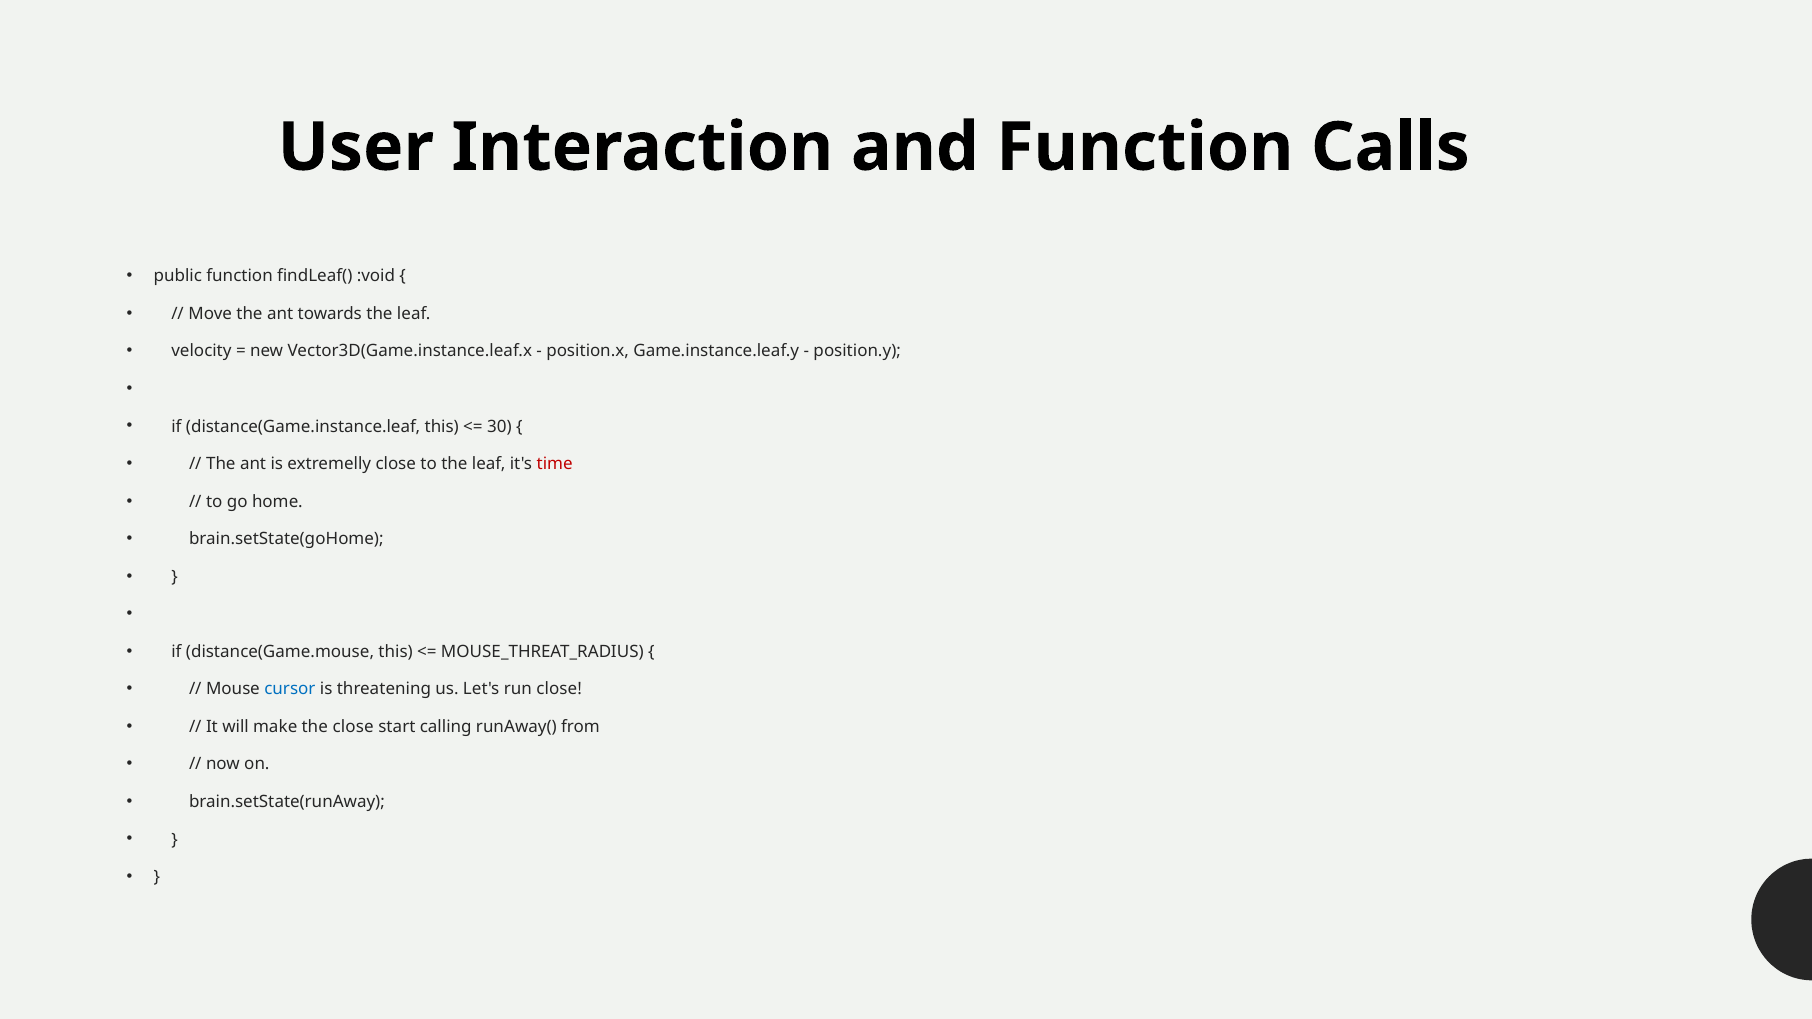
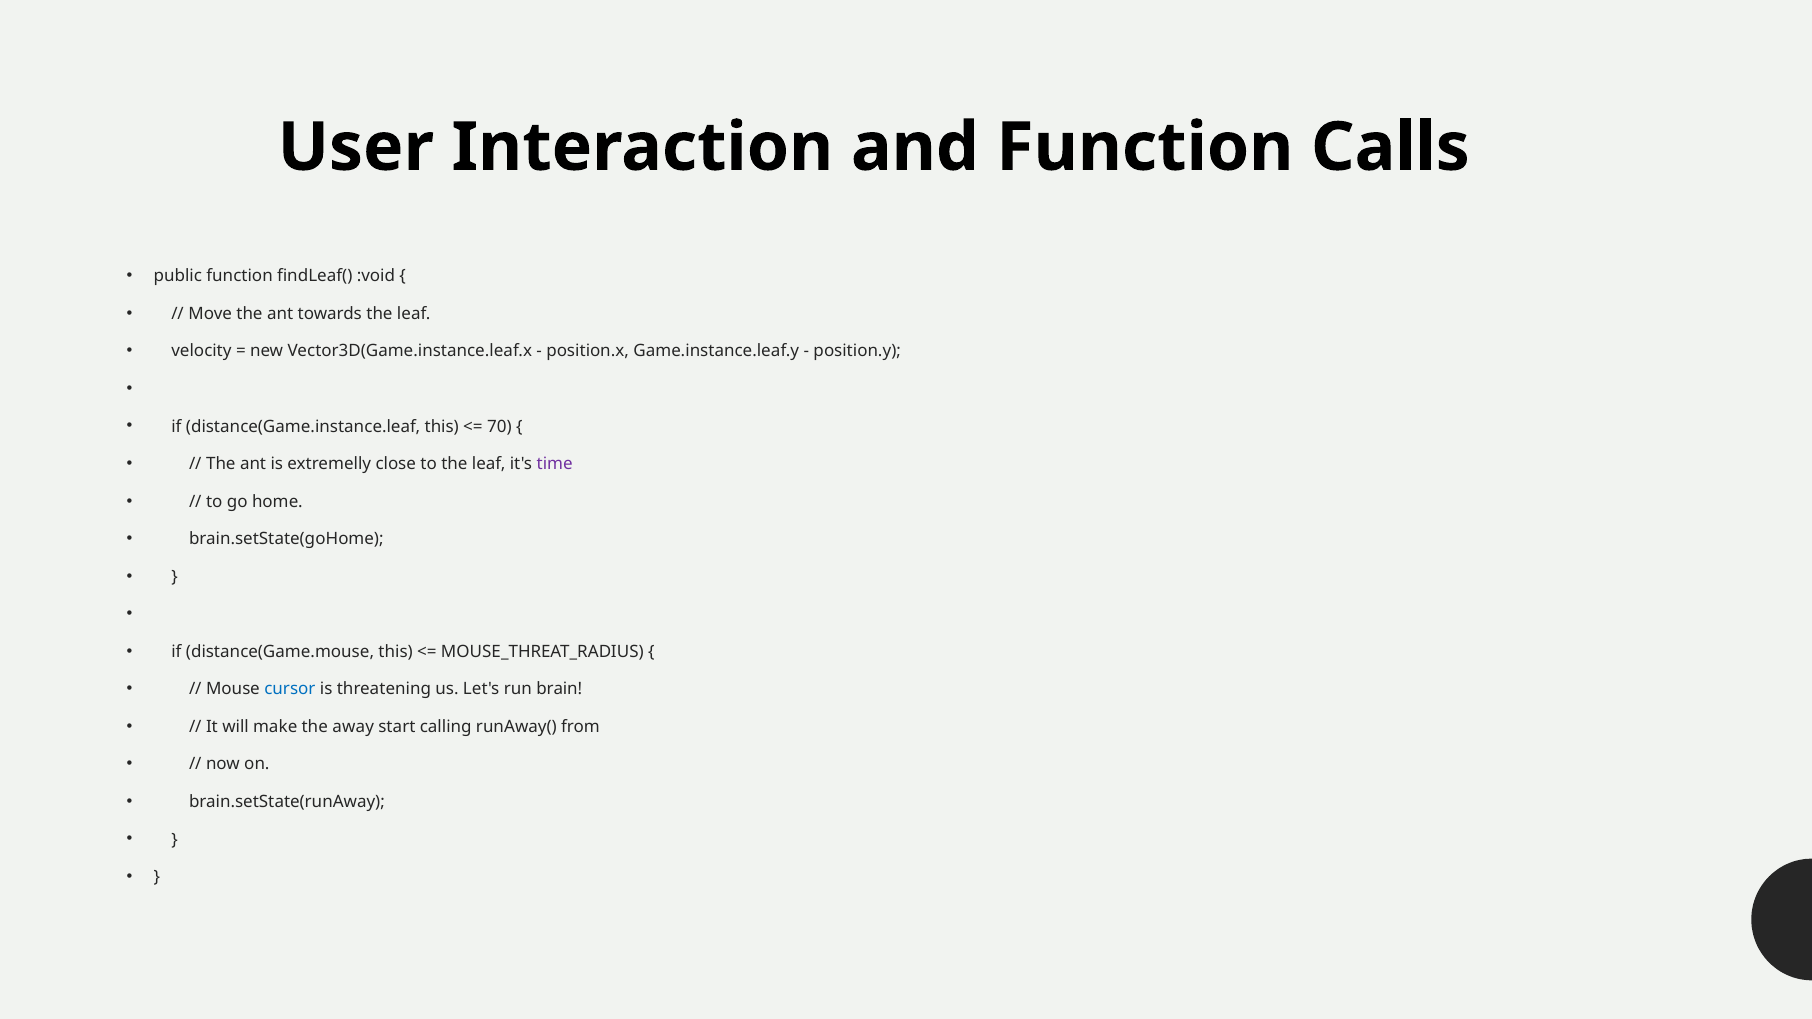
30: 30 -> 70 (499, 427)
time colour: red -> purple (555, 464)
run close: close -> brain (559, 689)
the close: close -> away (353, 727)
